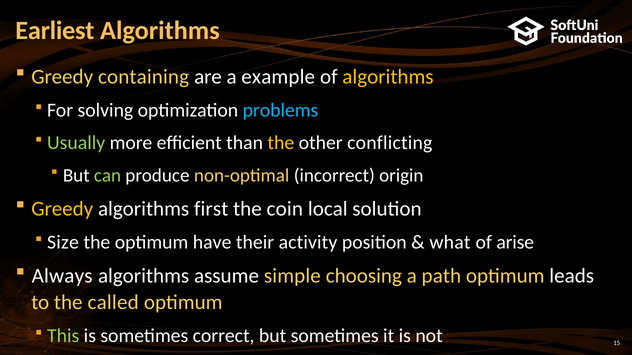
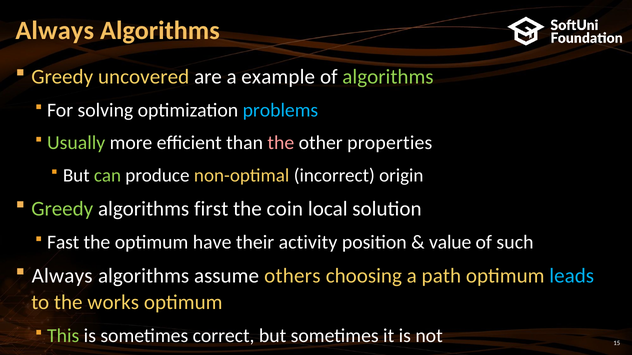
Earliest: Earliest -> Always (55, 31)
containing: containing -> uncovered (144, 77)
algorithms colour: yellow -> light green (388, 77)
the colour: yellow -> pink (281, 143)
conflicting: conflicting -> properties (390, 143)
Greedy colour: yellow -> light green (62, 209)
Size: Size -> Fast (63, 242)
what: what -> value (450, 242)
arise: arise -> such (515, 242)
simple: simple -> others (292, 276)
leads colour: white -> light blue (572, 276)
called: called -> works (113, 303)
